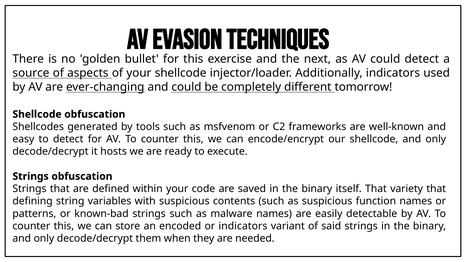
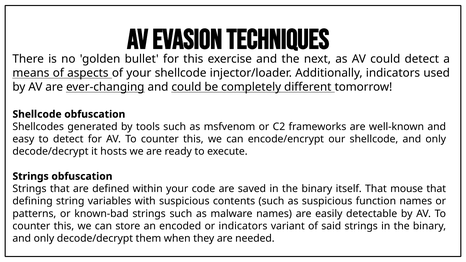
source: source -> means (31, 73)
variety: variety -> mouse (407, 189)
